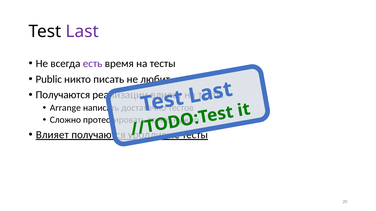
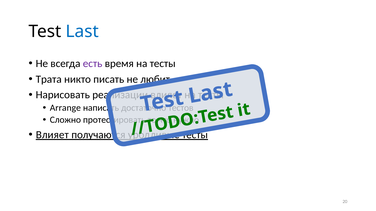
Last colour: purple -> blue (82, 32)
Public: Public -> Трата (49, 79)
Получаются: Получаются -> Нарисовать (63, 95)
